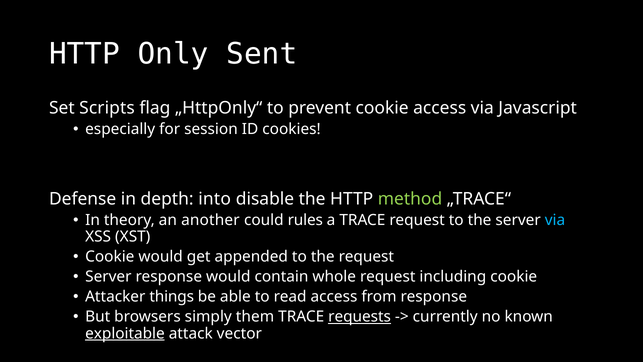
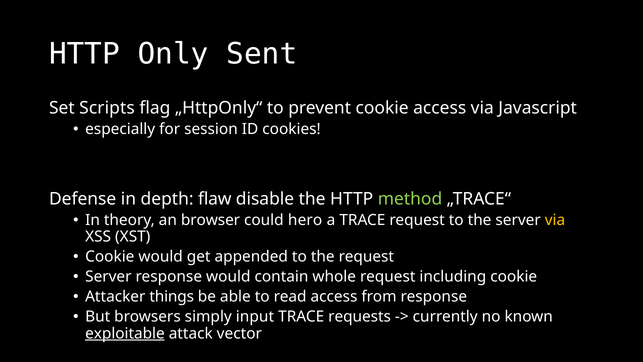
into: into -> flaw (215, 199)
another: another -> browser (211, 220)
rules: rules -> hero (305, 220)
via colour: light blue -> yellow (555, 220)
them: them -> input (255, 317)
requests underline: present -> none (360, 317)
